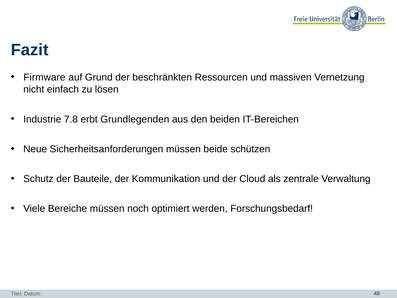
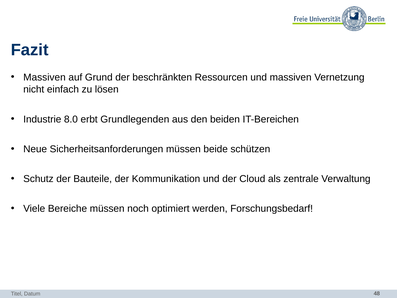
Firmware: Firmware -> Massiven (44, 77)
7.8: 7.8 -> 8.0 (71, 119)
